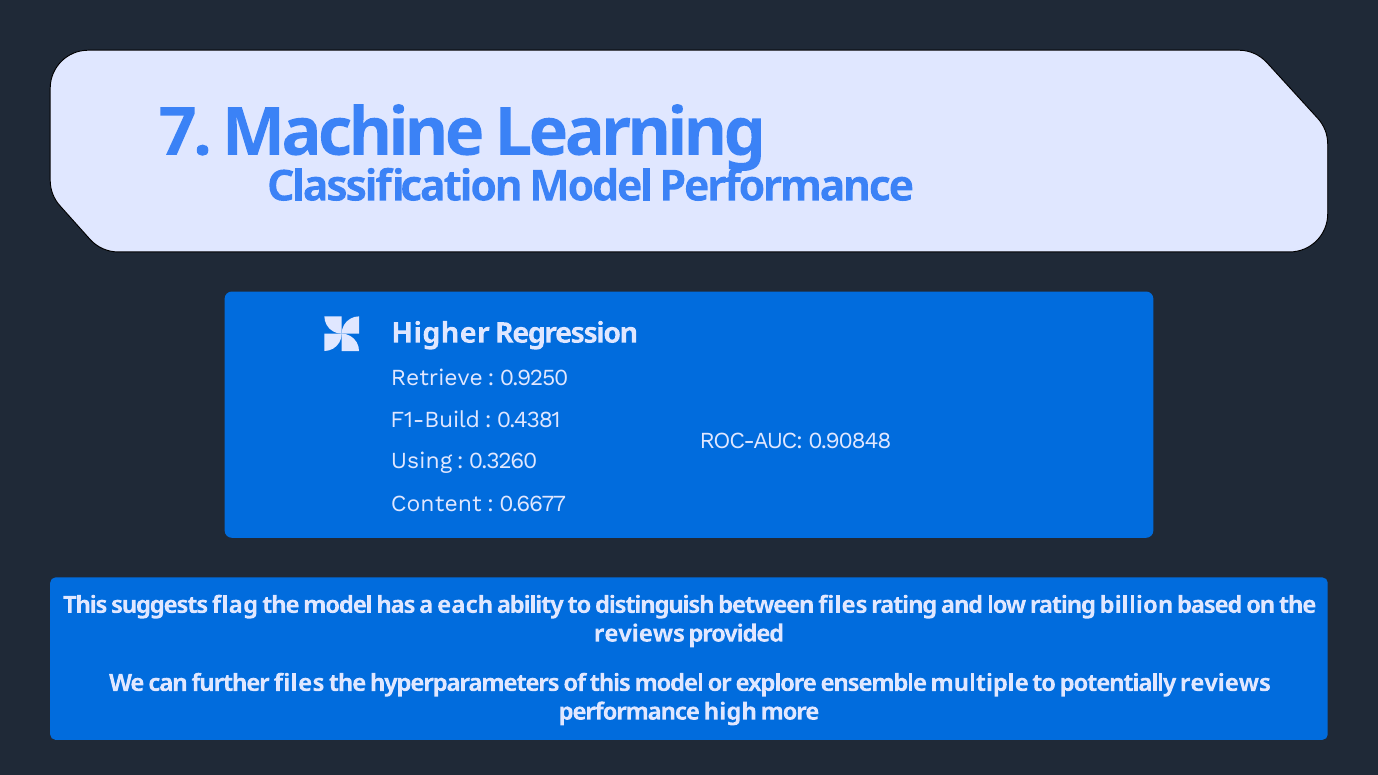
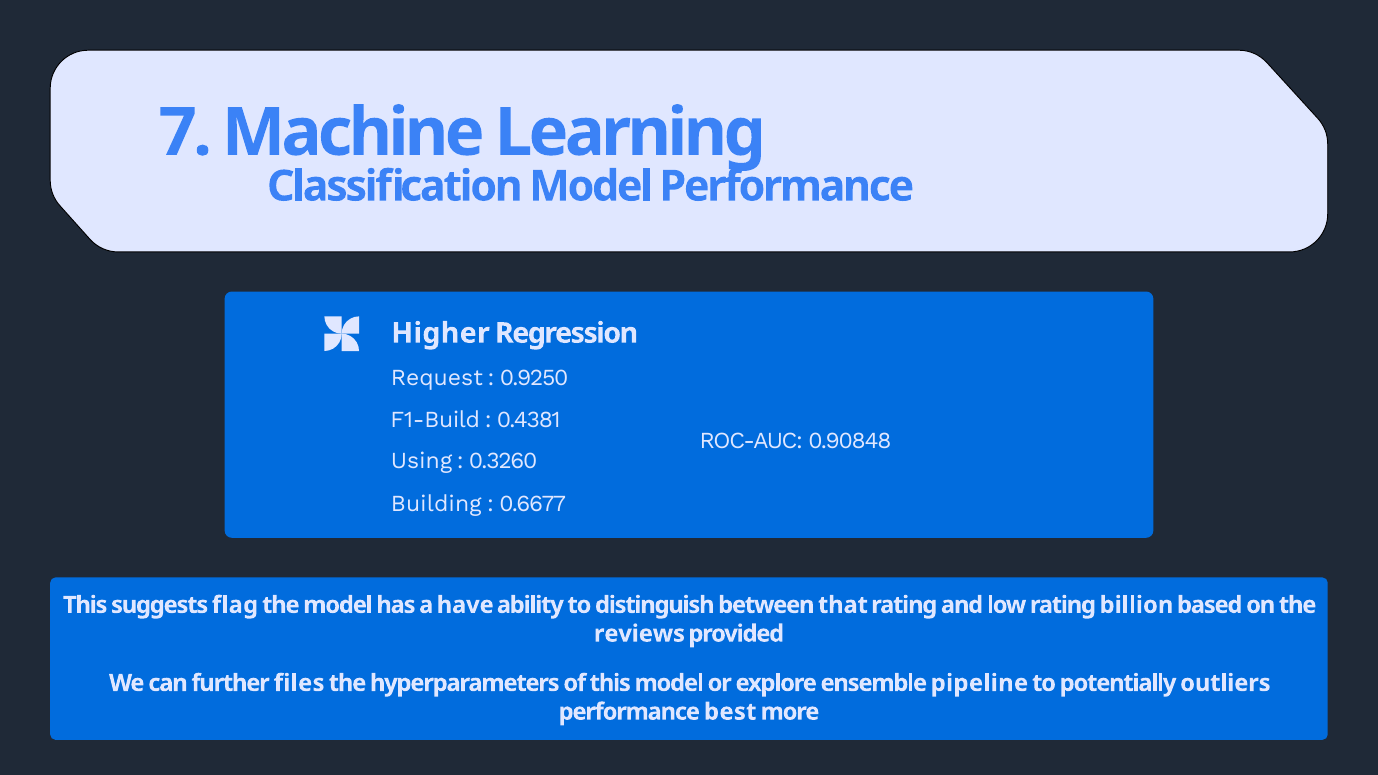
Retrieve: Retrieve -> Request (437, 378)
Content: Content -> Building (436, 504)
each: each -> have (465, 605)
between files: files -> that (843, 605)
multiple: multiple -> pipeline (979, 683)
potentially reviews: reviews -> outliers (1225, 683)
high: high -> best (730, 712)
